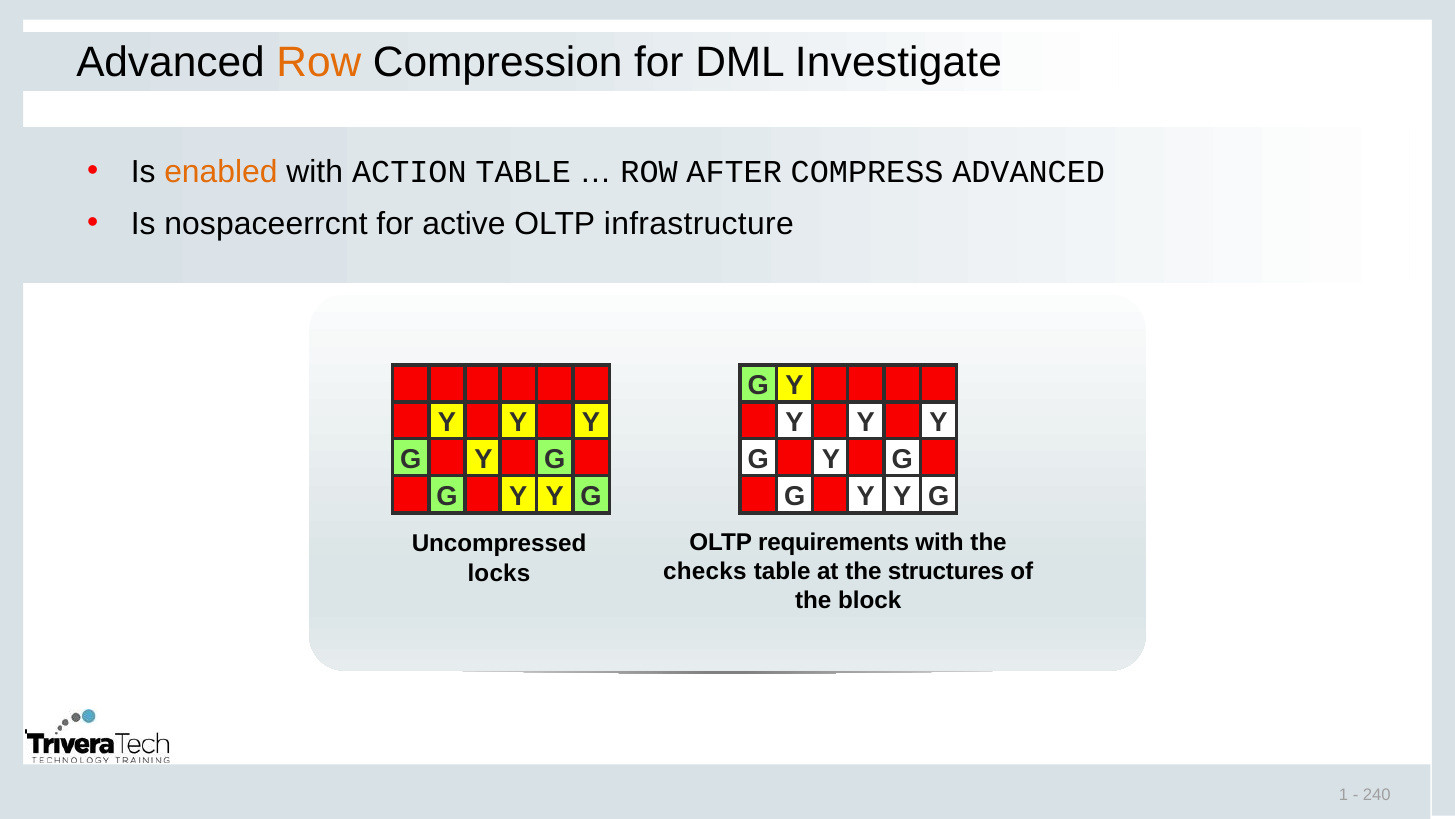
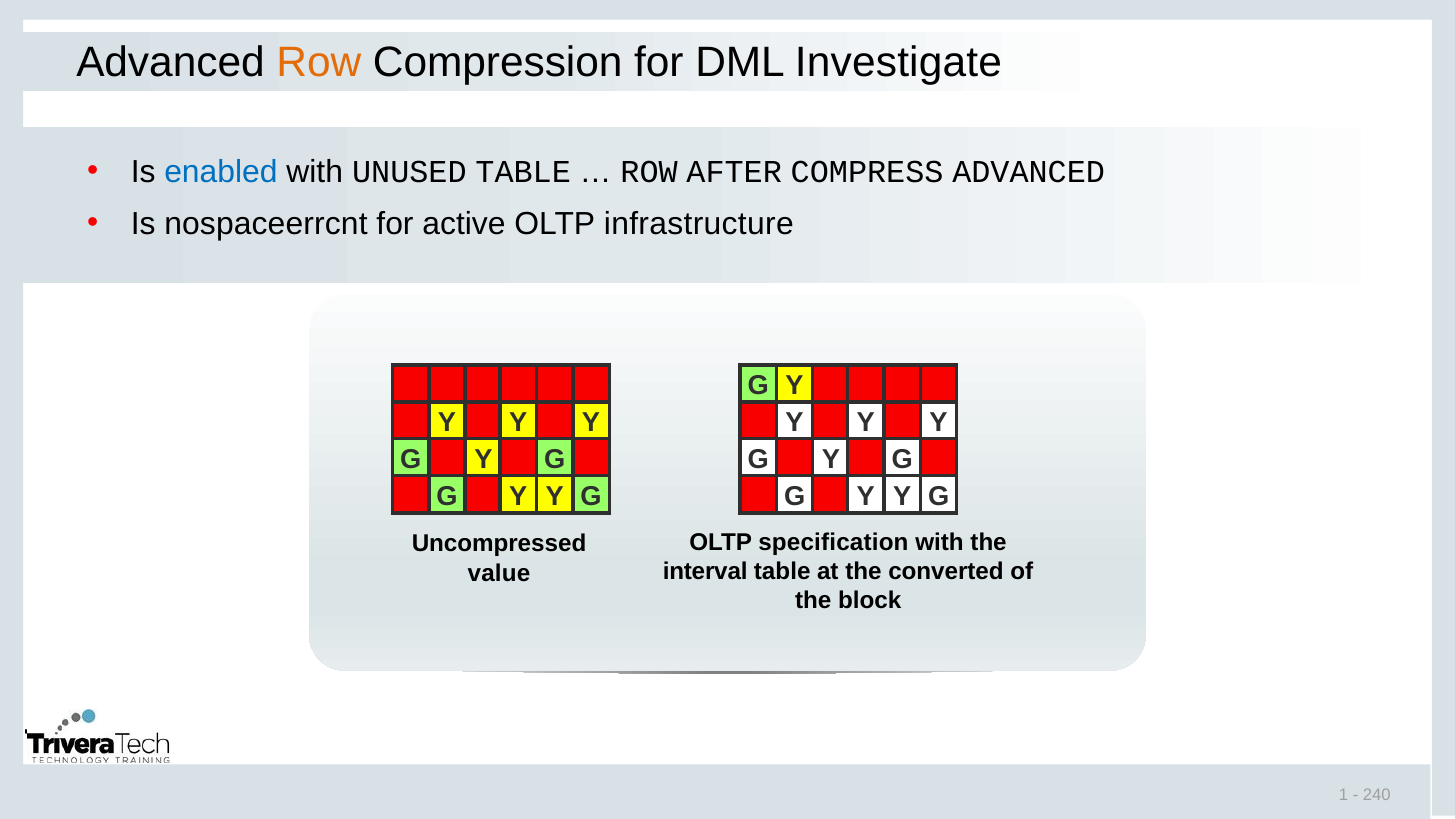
enabled colour: orange -> blue (221, 172)
ACTION: ACTION -> UNUSED (409, 172)
requirements: requirements -> specification (833, 542)
checks: checks -> interval (705, 571)
structures: structures -> converted (946, 571)
locks: locks -> value (499, 573)
